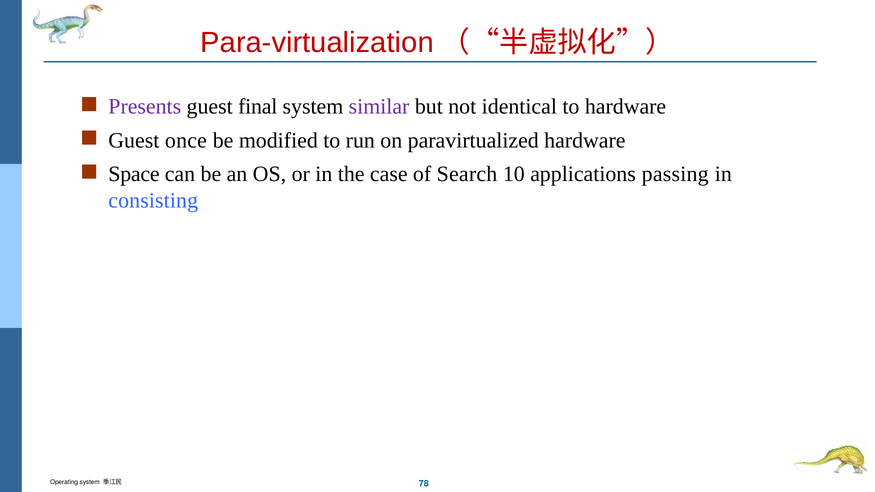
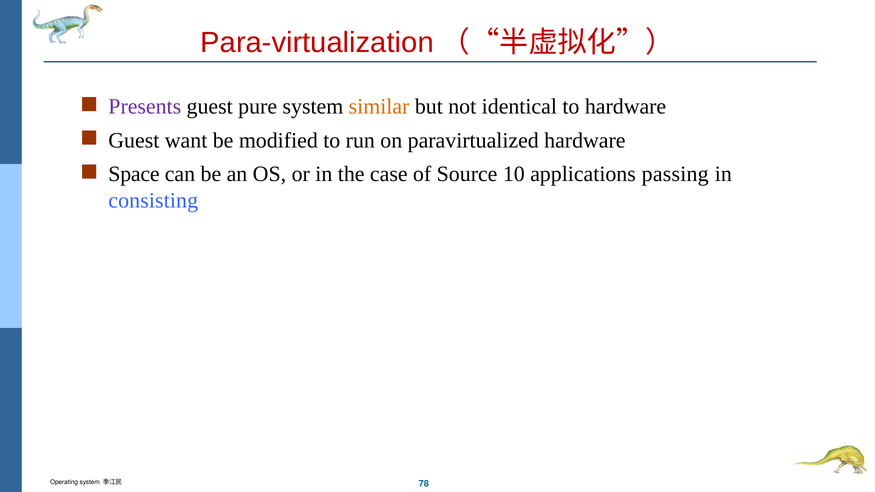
final: final -> pure (258, 106)
similar colour: purple -> orange (379, 106)
once: once -> want (186, 140)
Search: Search -> Source (467, 174)
